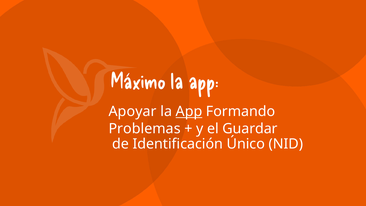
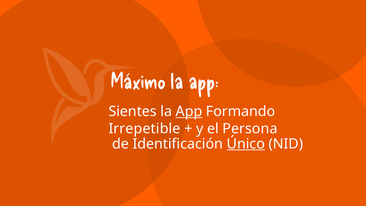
Apoyar: Apoyar -> Sientes (133, 111)
Problemas: Problemas -> Irrepetible (145, 129)
Guardar: Guardar -> Persona (250, 129)
Único underline: none -> present (246, 144)
